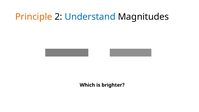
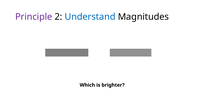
Principle colour: orange -> purple (34, 17)
